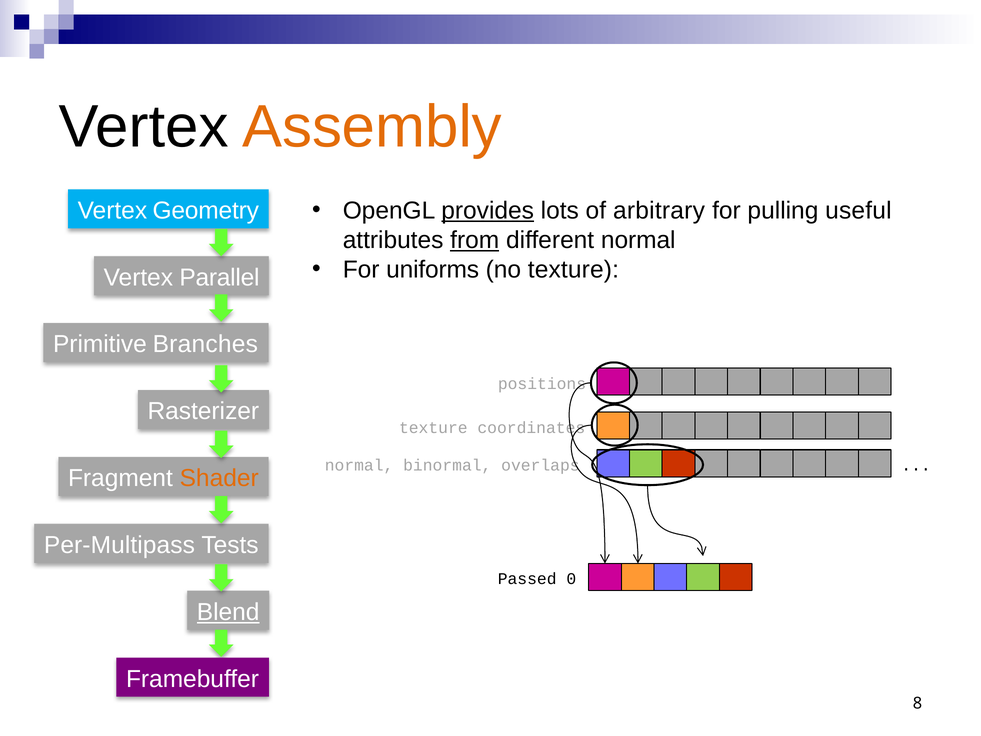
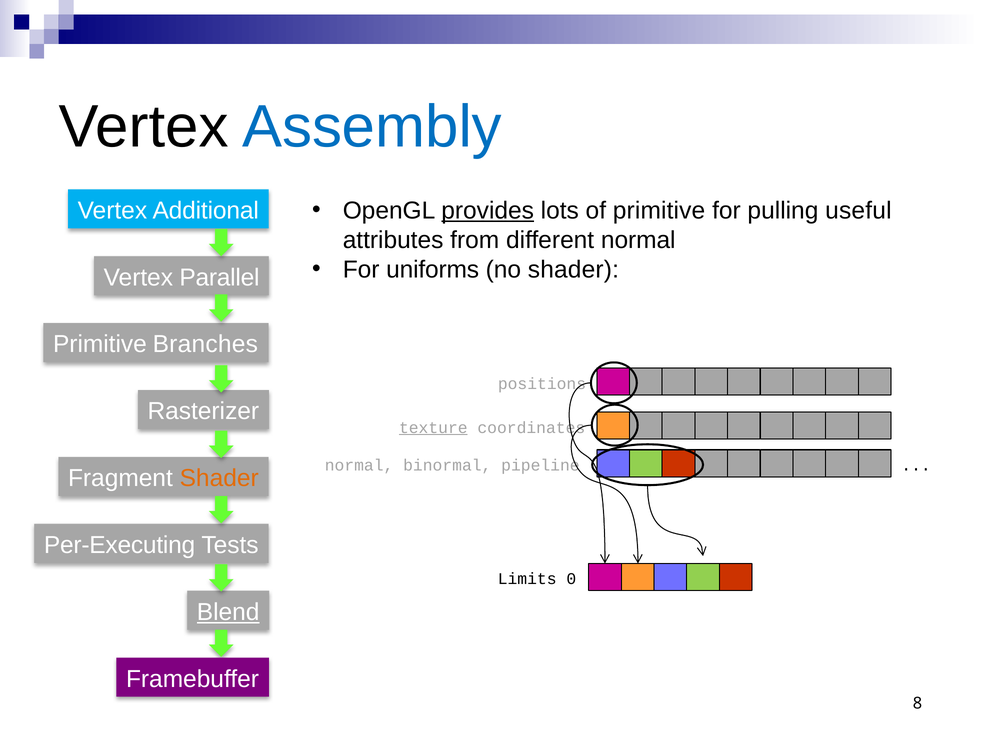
Assembly colour: orange -> blue (372, 127)
of arbitrary: arbitrary -> primitive (659, 211)
Geometry: Geometry -> Additional (206, 211)
from underline: present -> none (475, 240)
no texture: texture -> shader (573, 269)
texture underline: none -> present (433, 427)
overlaps: overlaps -> pipeline (540, 465)
Per-Multipass: Per-Multipass -> Per-Executing (120, 545)
Passed: Passed -> Limits (527, 579)
